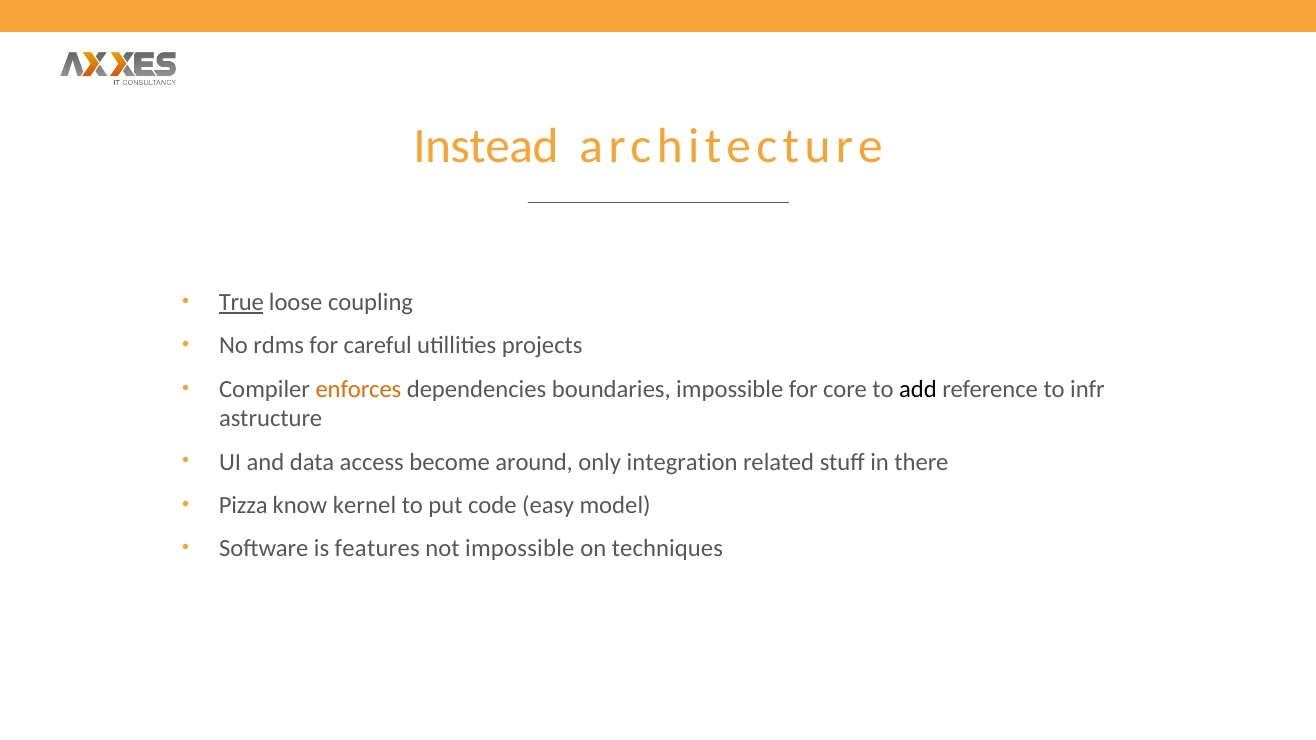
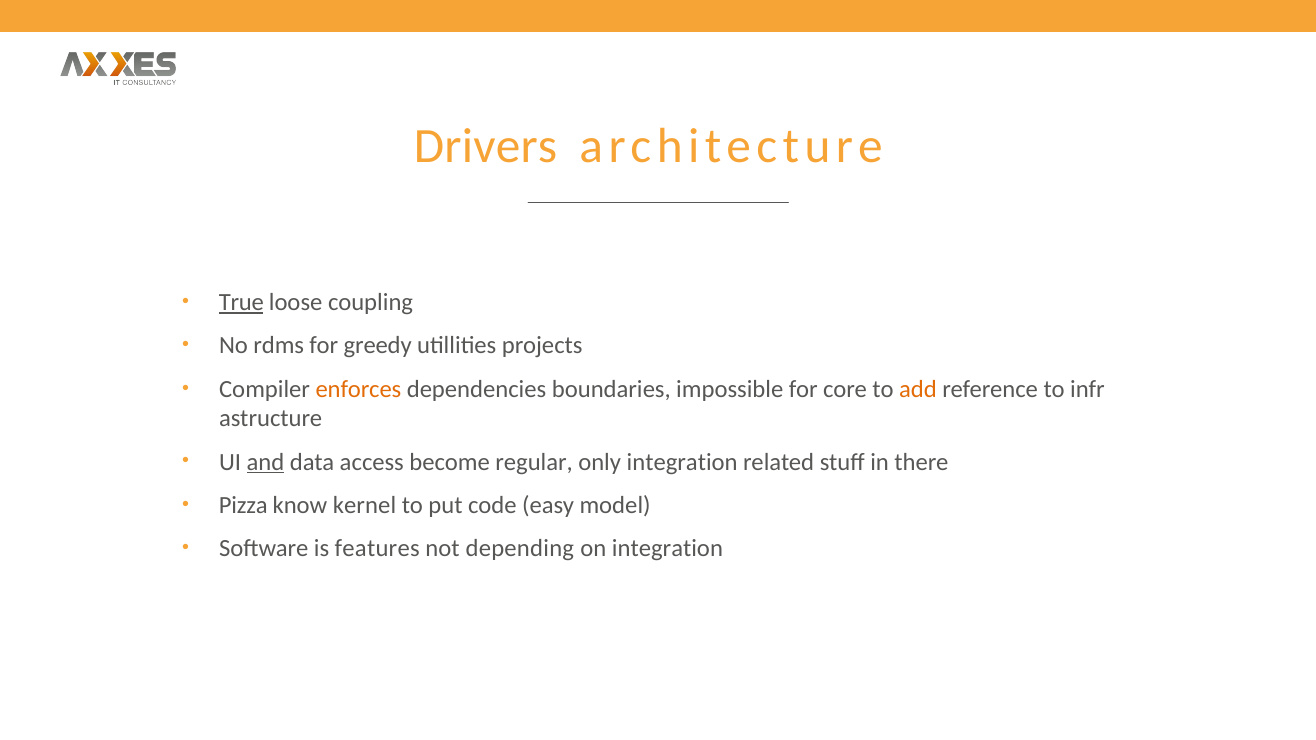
Instead: Instead -> Drivers (486, 147)
careful: careful -> greedy (378, 346)
add colour: black -> orange (918, 389)
and underline: none -> present (265, 462)
around: around -> regular (534, 462)
not impossible: impossible -> depending (520, 549)
on techniques: techniques -> integration (667, 549)
